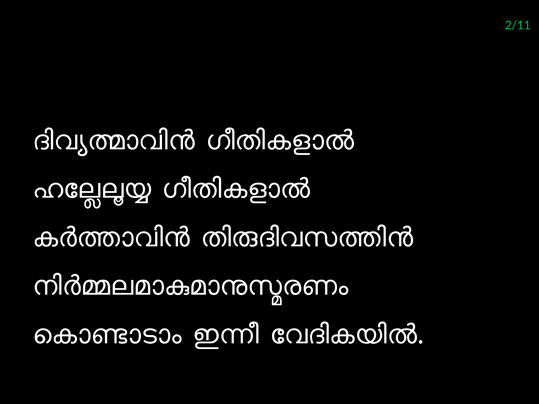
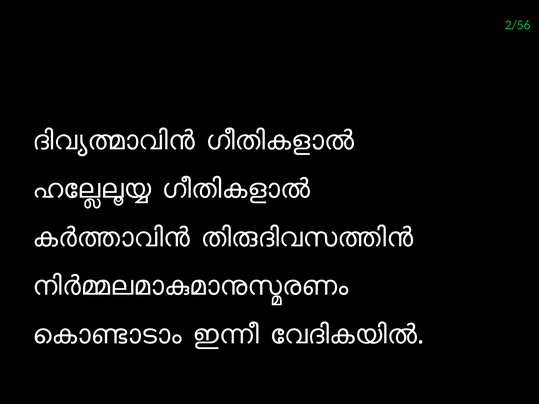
2/11: 2/11 -> 2/56 (518, 25)
